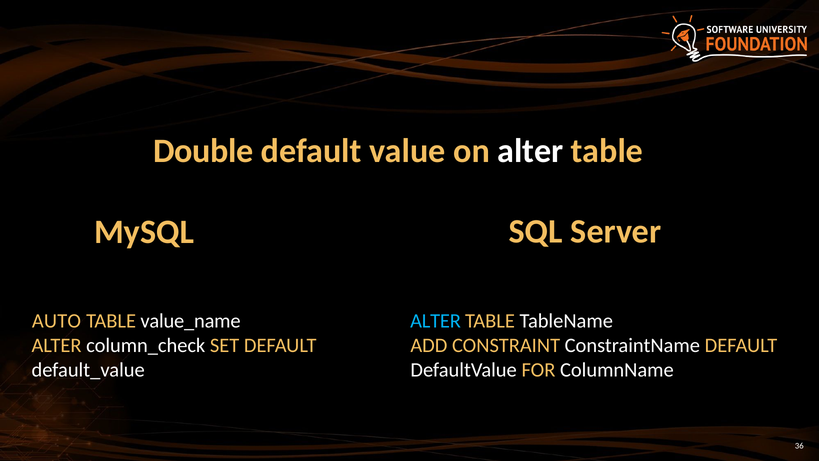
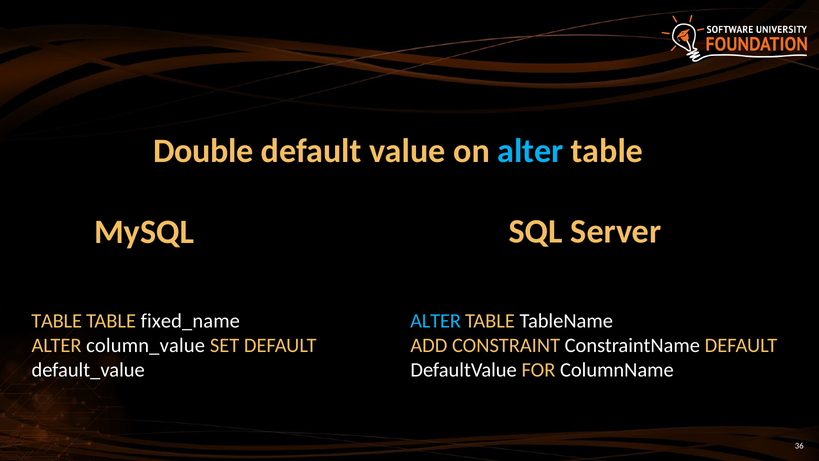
alter colour: white -> light blue (530, 151)
AUTO: AUTO -> TABLE (57, 321)
value_name: value_name -> fixed_name (190, 321)
column_check: column_check -> column_value (146, 345)
